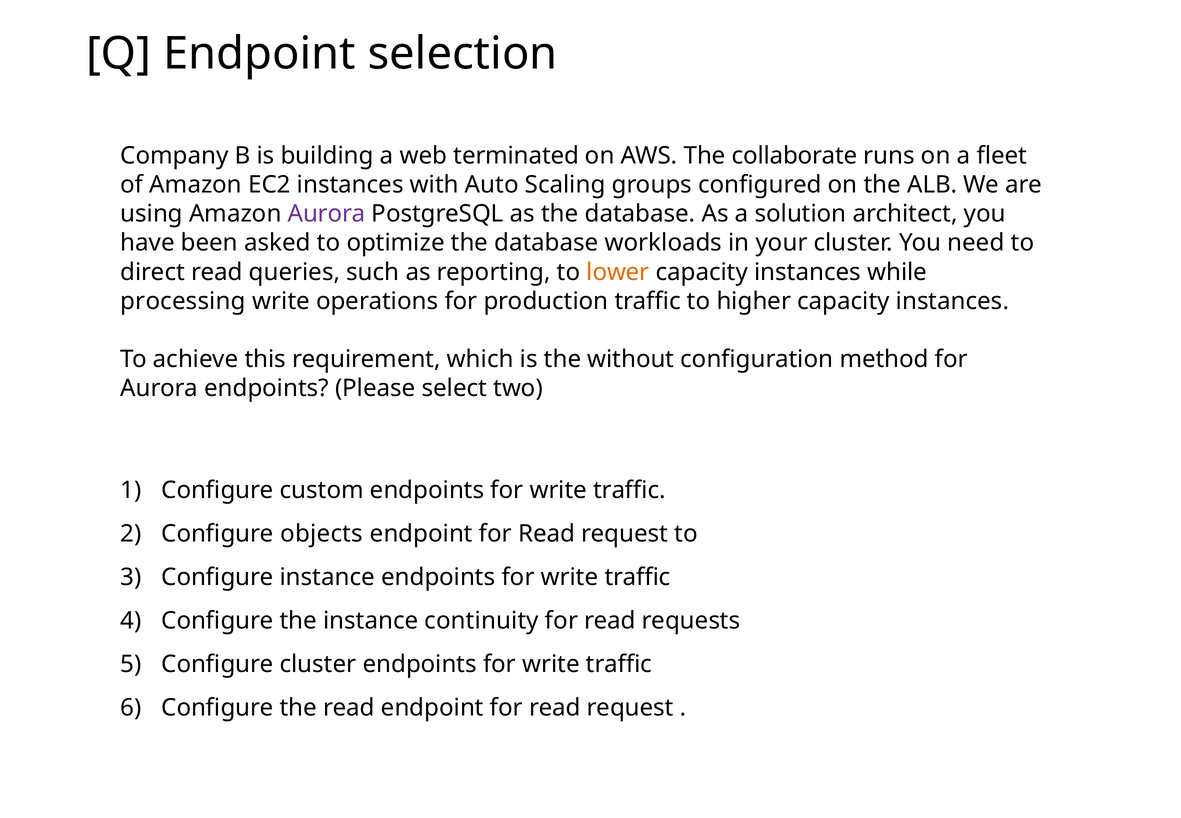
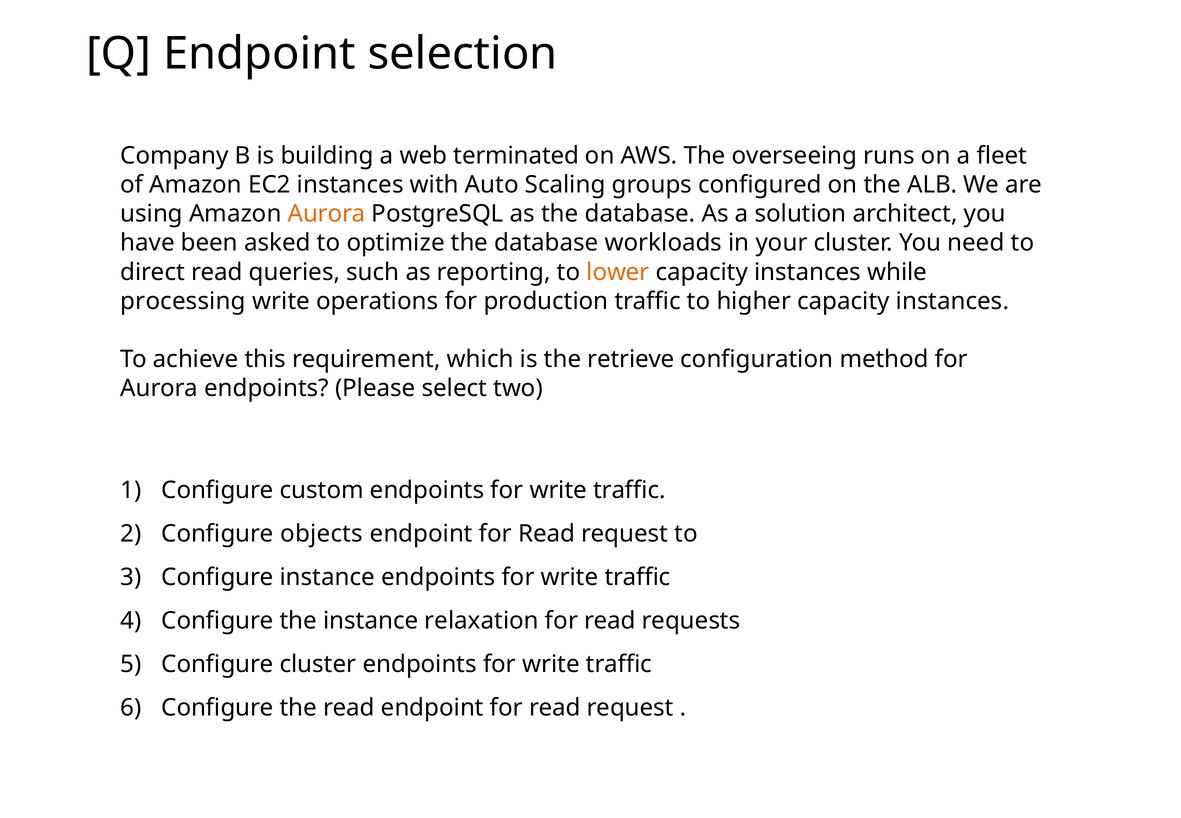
collaborate: collaborate -> overseeing (795, 156)
Aurora colour: purple -> orange (327, 214)
without: without -> retrieve (631, 359)
continuity: continuity -> relaxation (482, 620)
